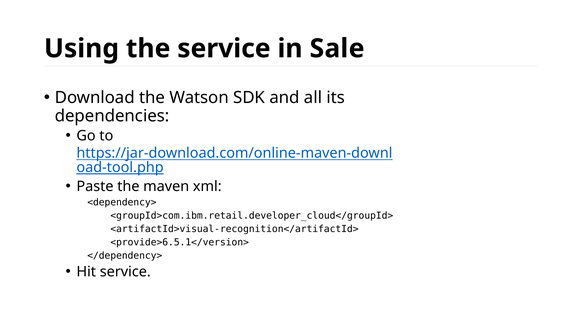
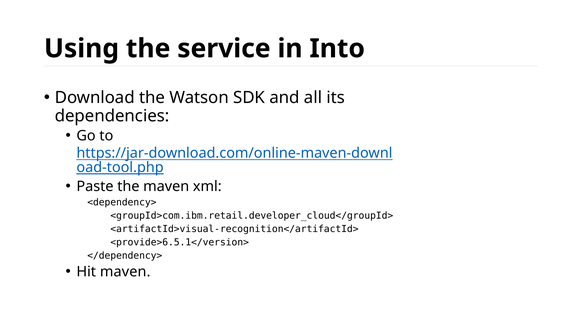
Sale: Sale -> Into (337, 48)
Hit service: service -> maven (125, 271)
